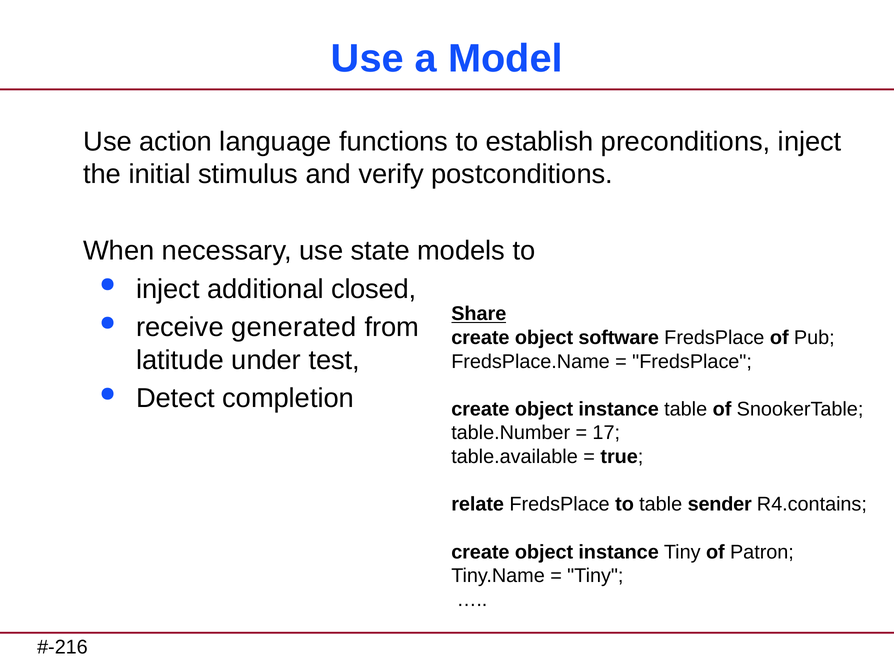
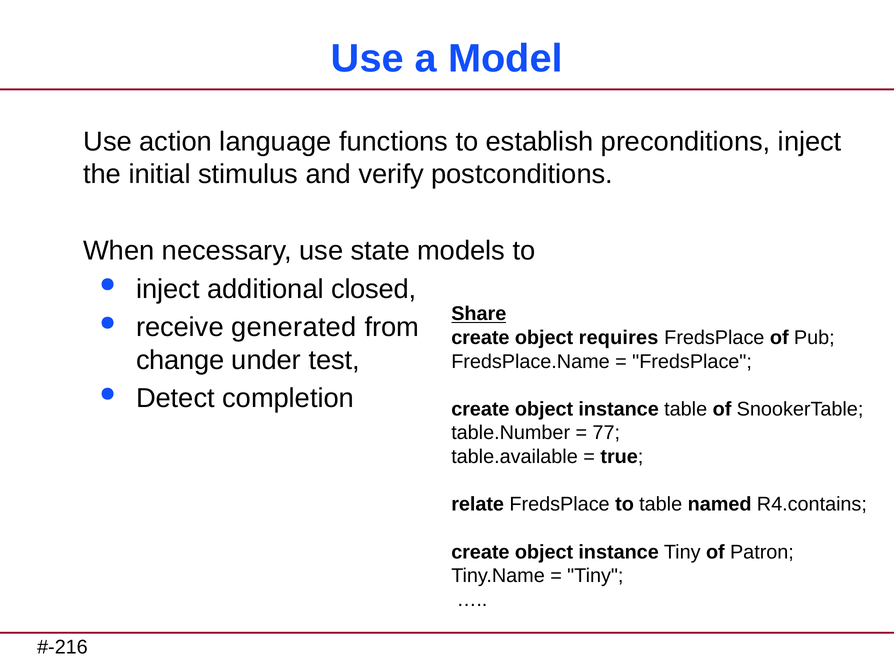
software: software -> requires (619, 338)
latitude: latitude -> change (180, 360)
17: 17 -> 77 (606, 433)
sender: sender -> named (720, 505)
